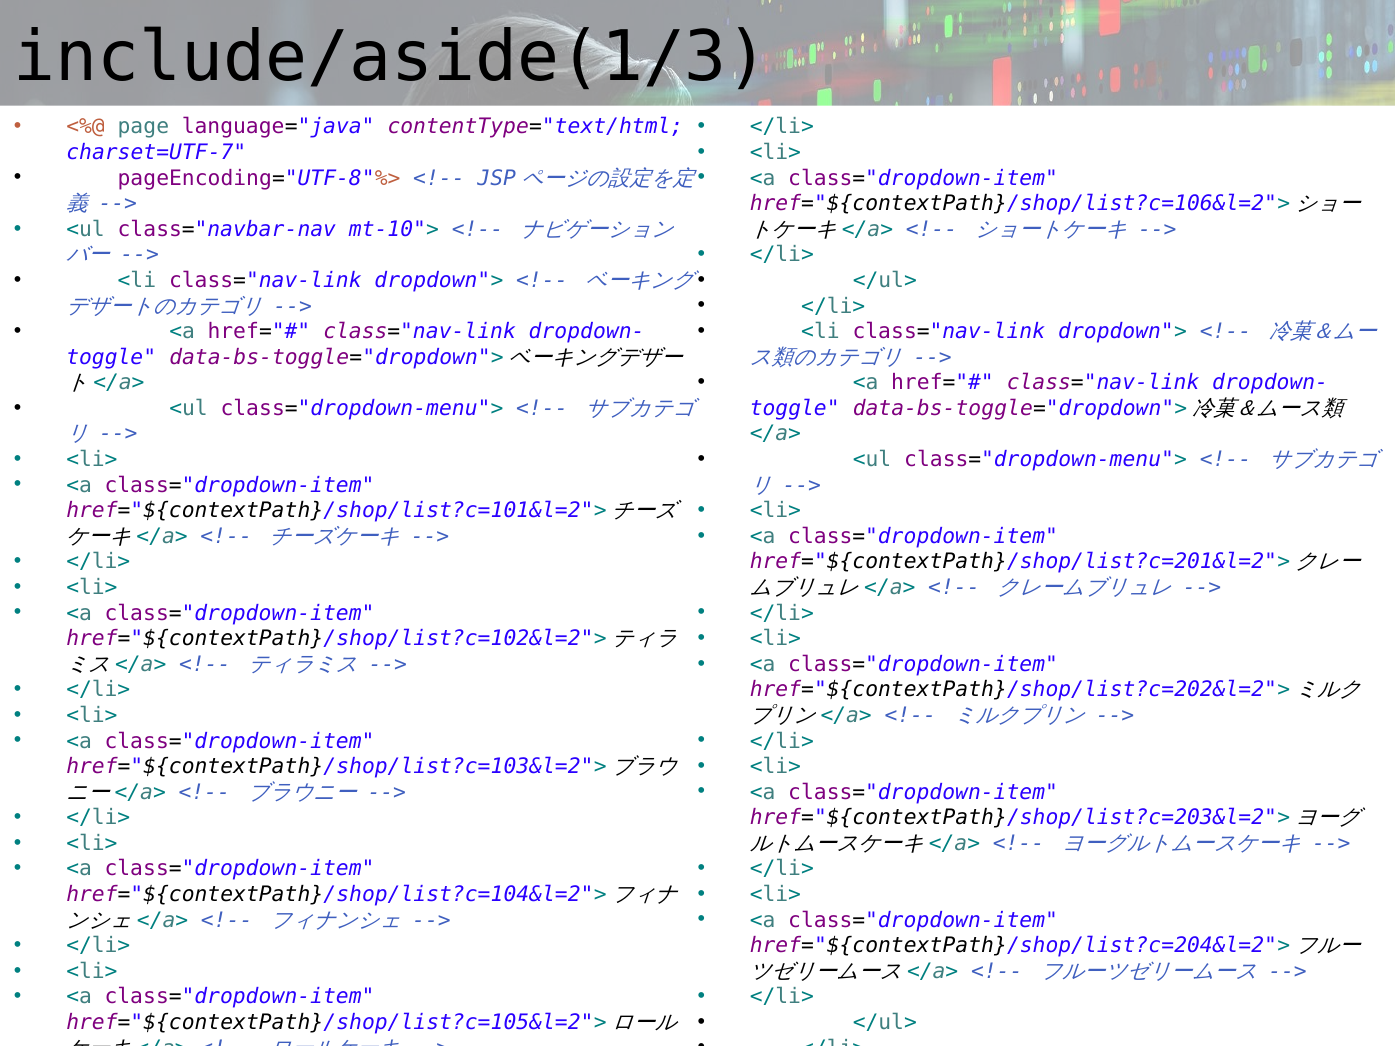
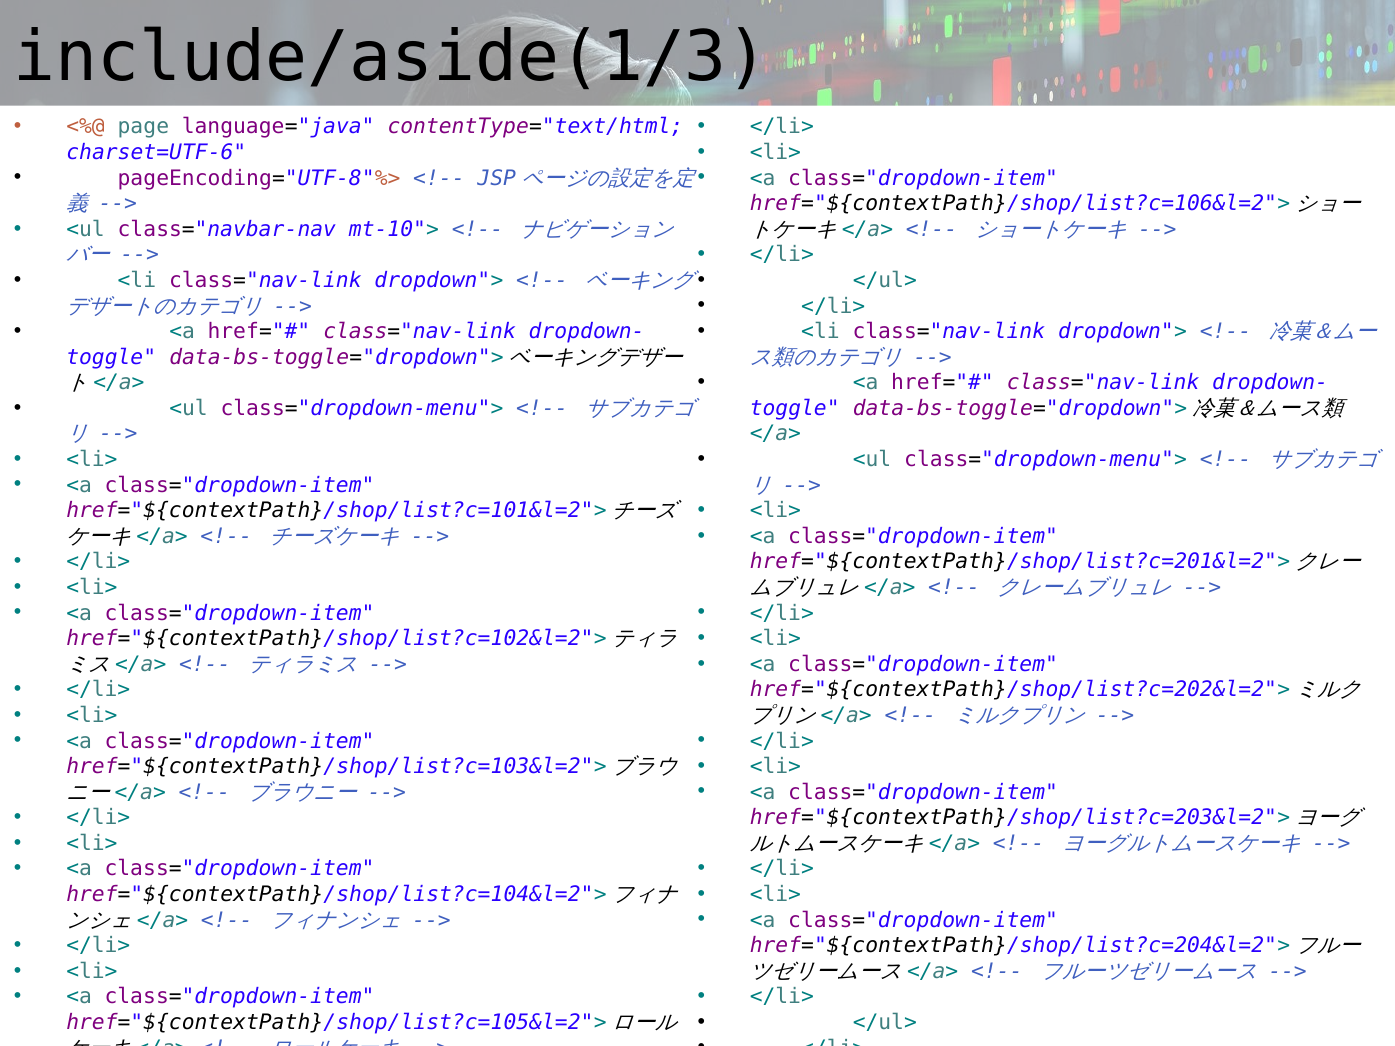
charset=UTF-7: charset=UTF-7 -> charset=UTF-6 (156, 153)
